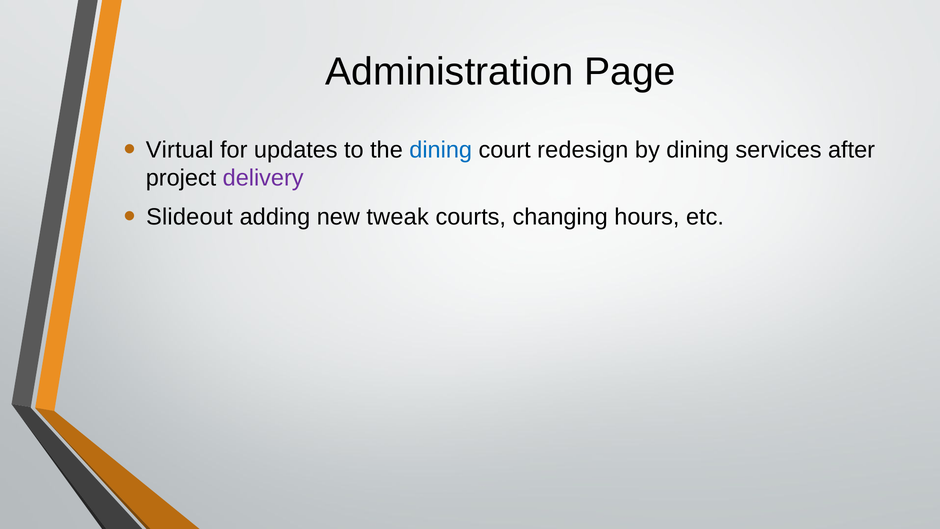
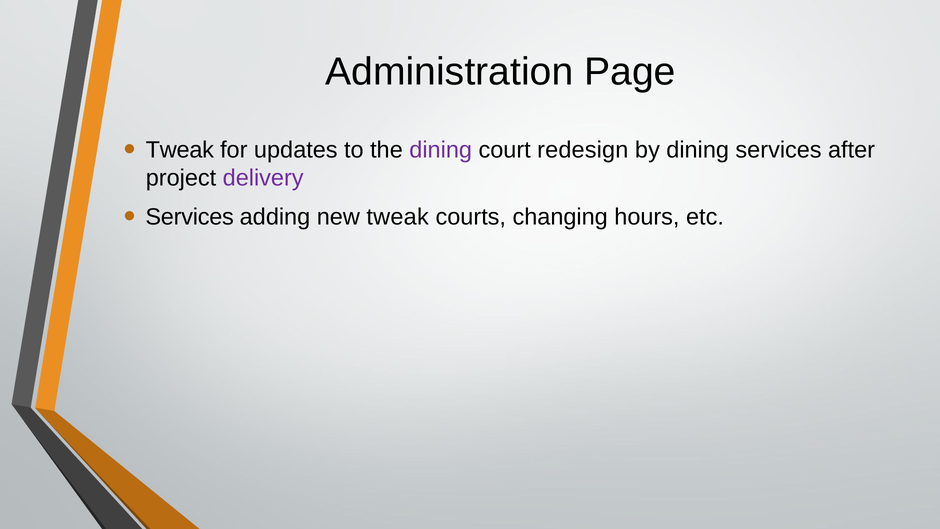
Virtual: Virtual -> Tweak (180, 150)
dining colour: blue -> purple (441, 150)
Slideout: Slideout -> Services (190, 217)
